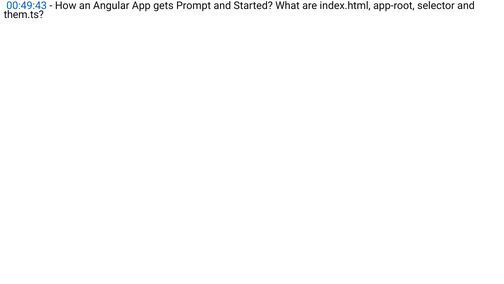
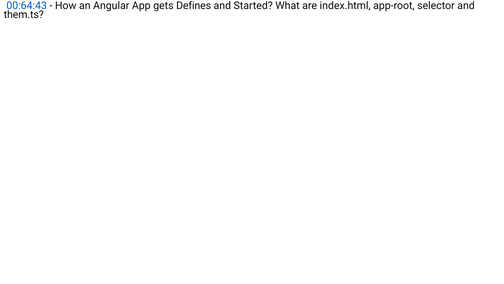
00:49:43: 00:49:43 -> 00:64:43 (27, 6)
Prompt: Prompt -> Defines (194, 6)
